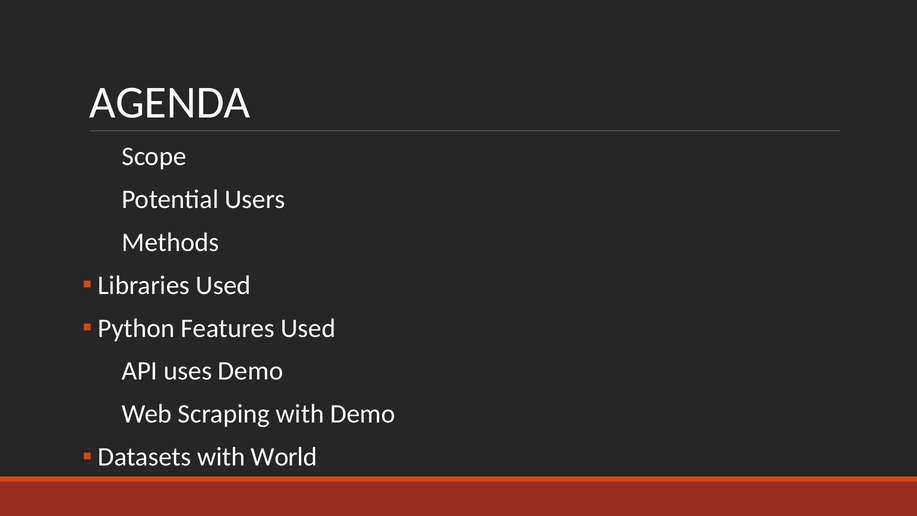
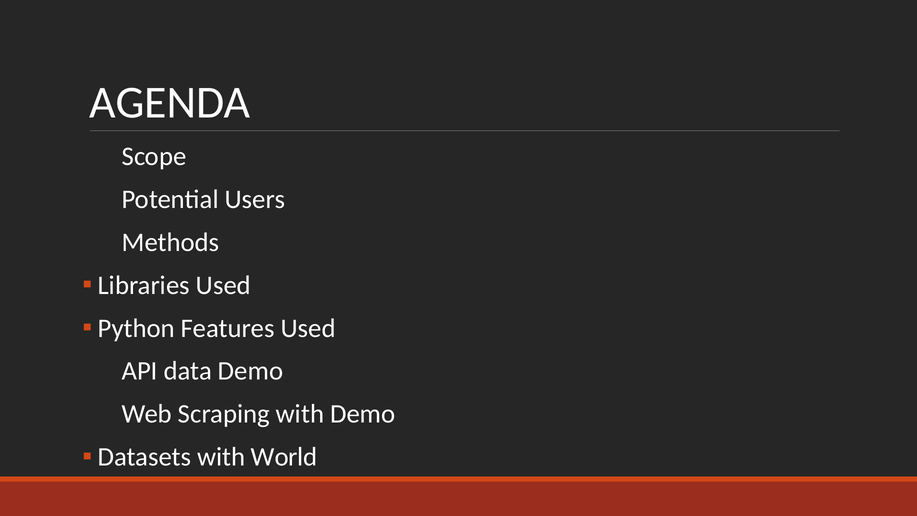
uses: uses -> data (188, 371)
